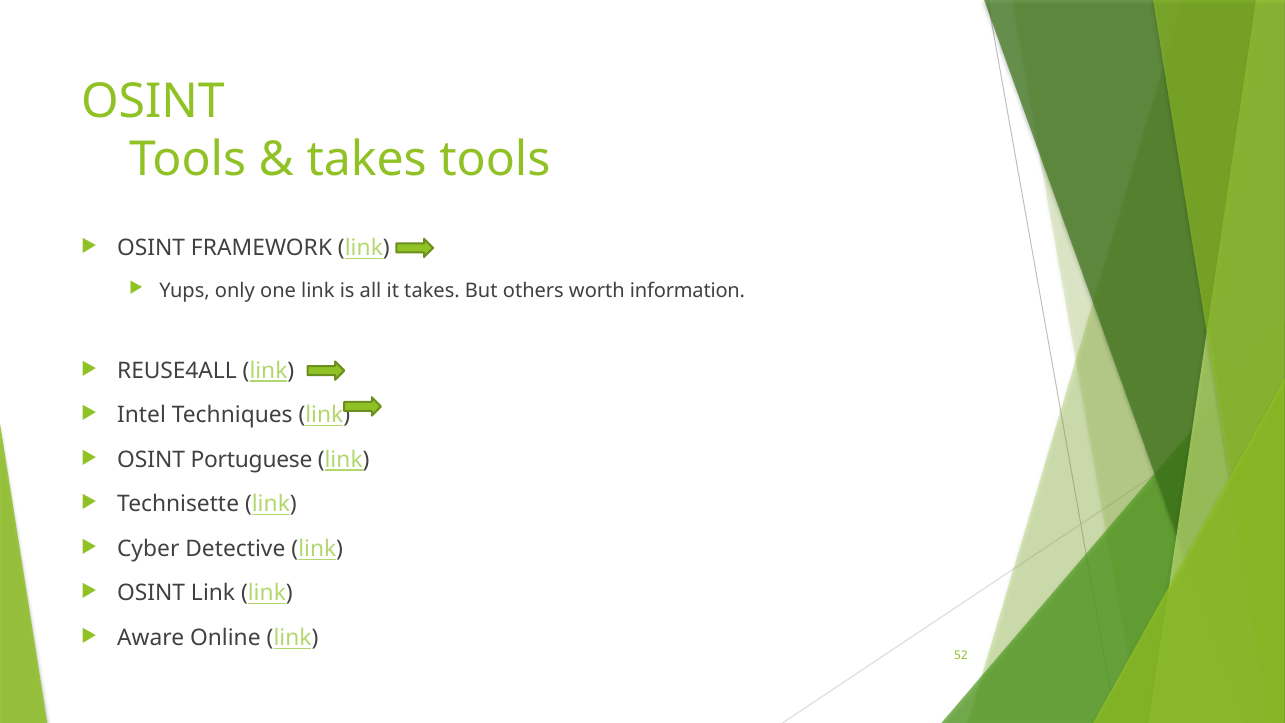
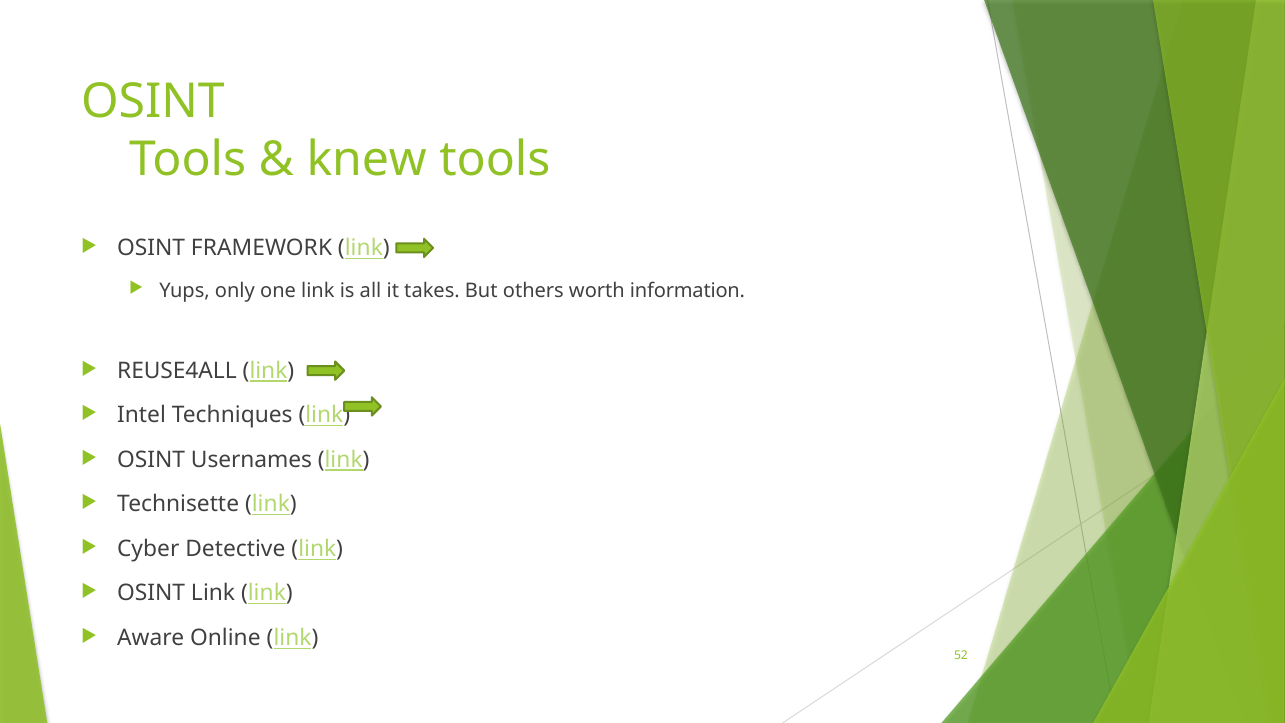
takes: takes -> knew (367, 159)
Portuguese: Portuguese -> Usernames (251, 460)
